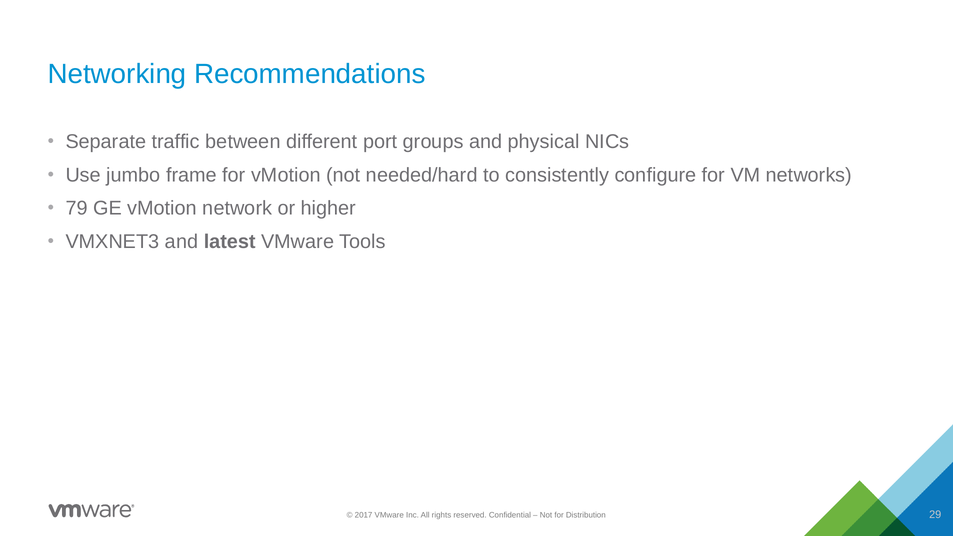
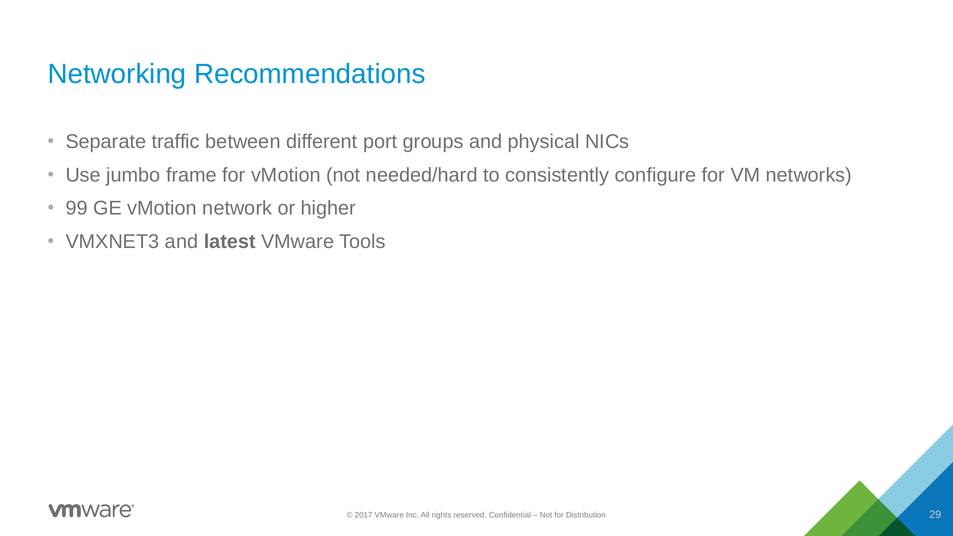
79: 79 -> 99 (77, 208)
